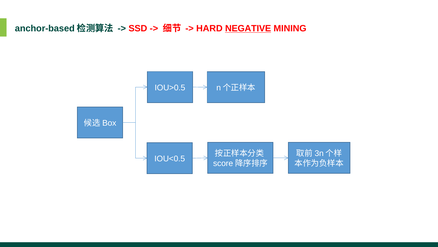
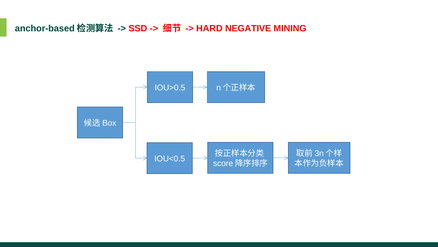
NEGATIVE underline: present -> none (248, 28)
